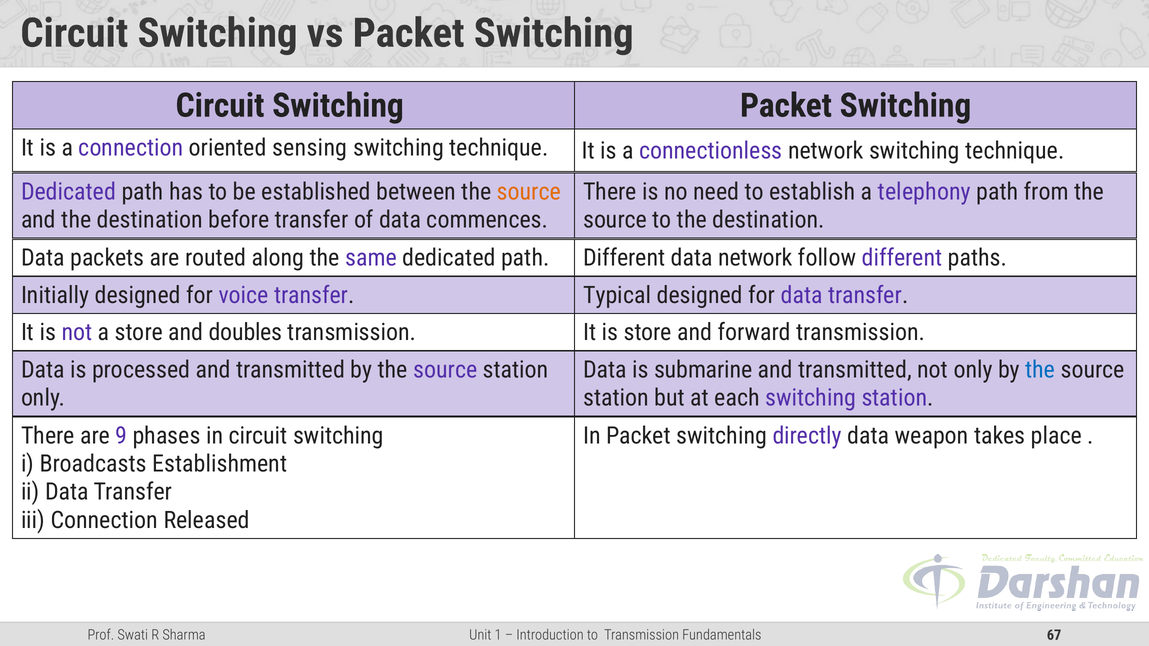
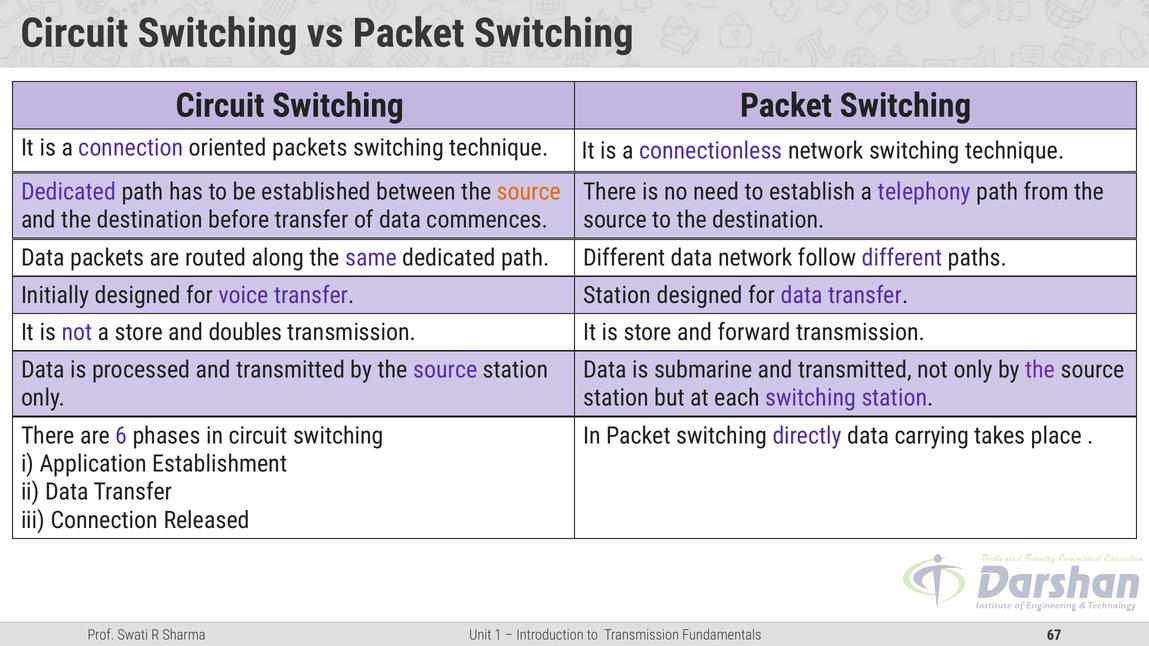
oriented sensing: sensing -> packets (310, 148)
transfer Typical: Typical -> Station (617, 295)
the colour: blue -> purple (1040, 370)
9: 9 -> 6 (121, 436)
weapon: weapon -> carrying (932, 436)
Broadcasts: Broadcasts -> Application (93, 464)
